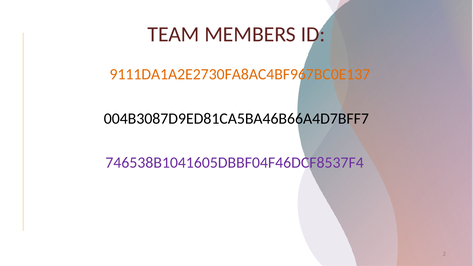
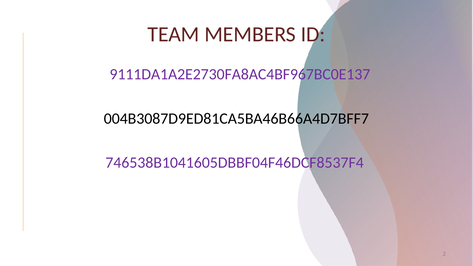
9111DA1A2E2730FA8AC4BF967BC0E137 colour: orange -> purple (240, 74)
